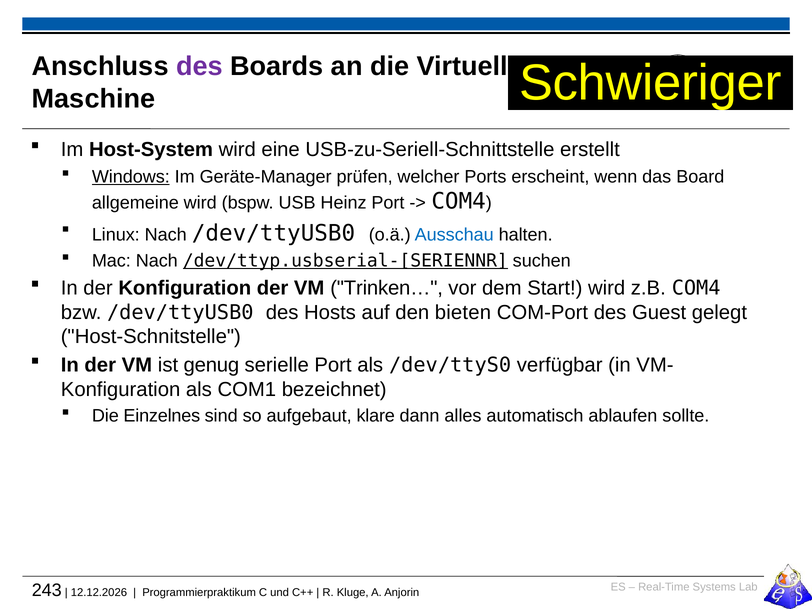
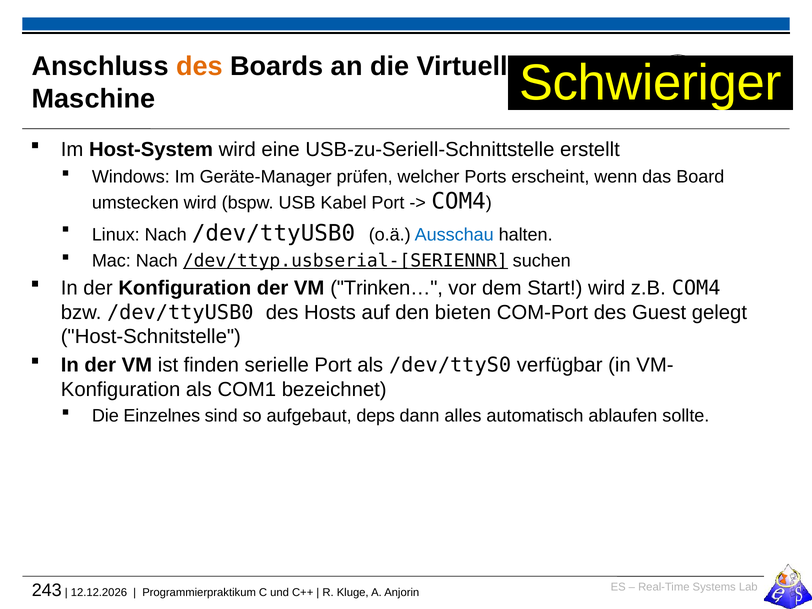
des colour: purple -> orange (199, 66)
Windows underline: present -> none (131, 177)
allgemeine: allgemeine -> umstecken (135, 203)
Heinz: Heinz -> Kabel (344, 203)
genug: genug -> finden (211, 365)
klare: klare -> deps (376, 416)
